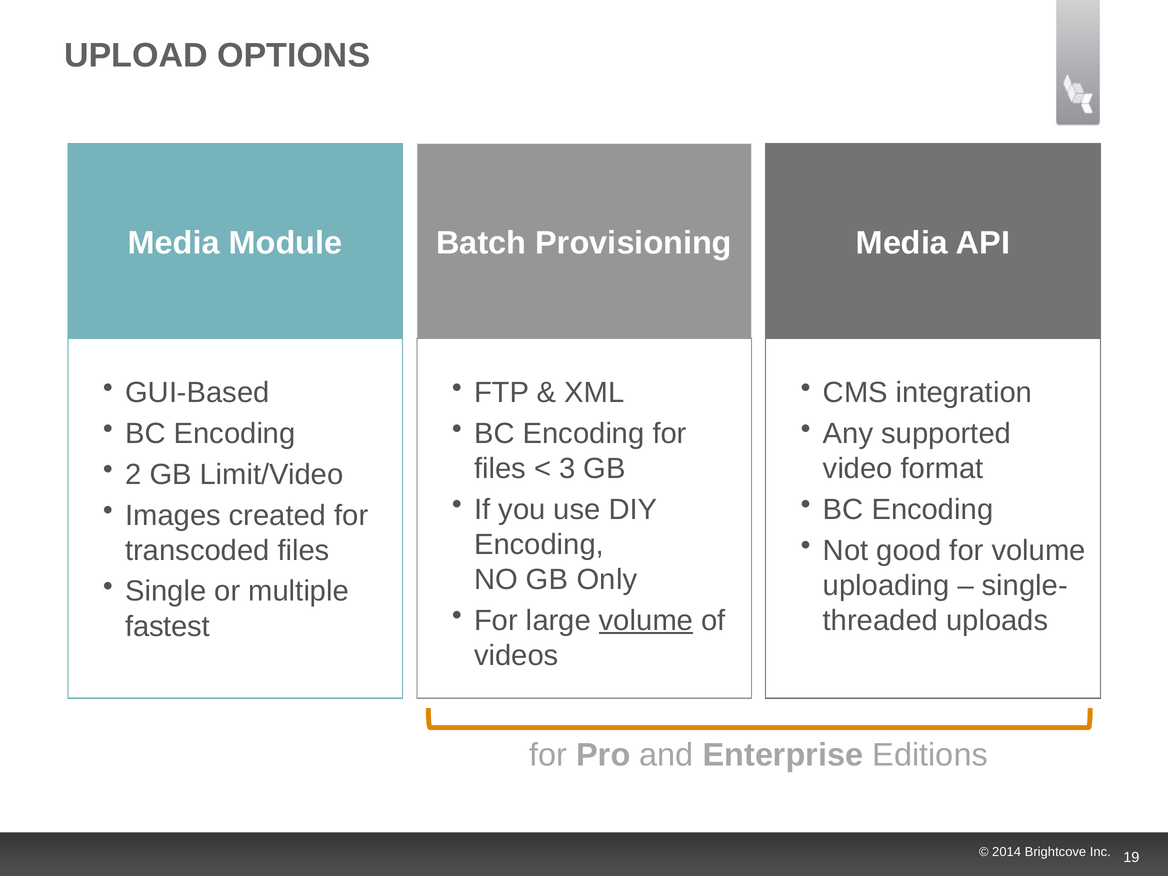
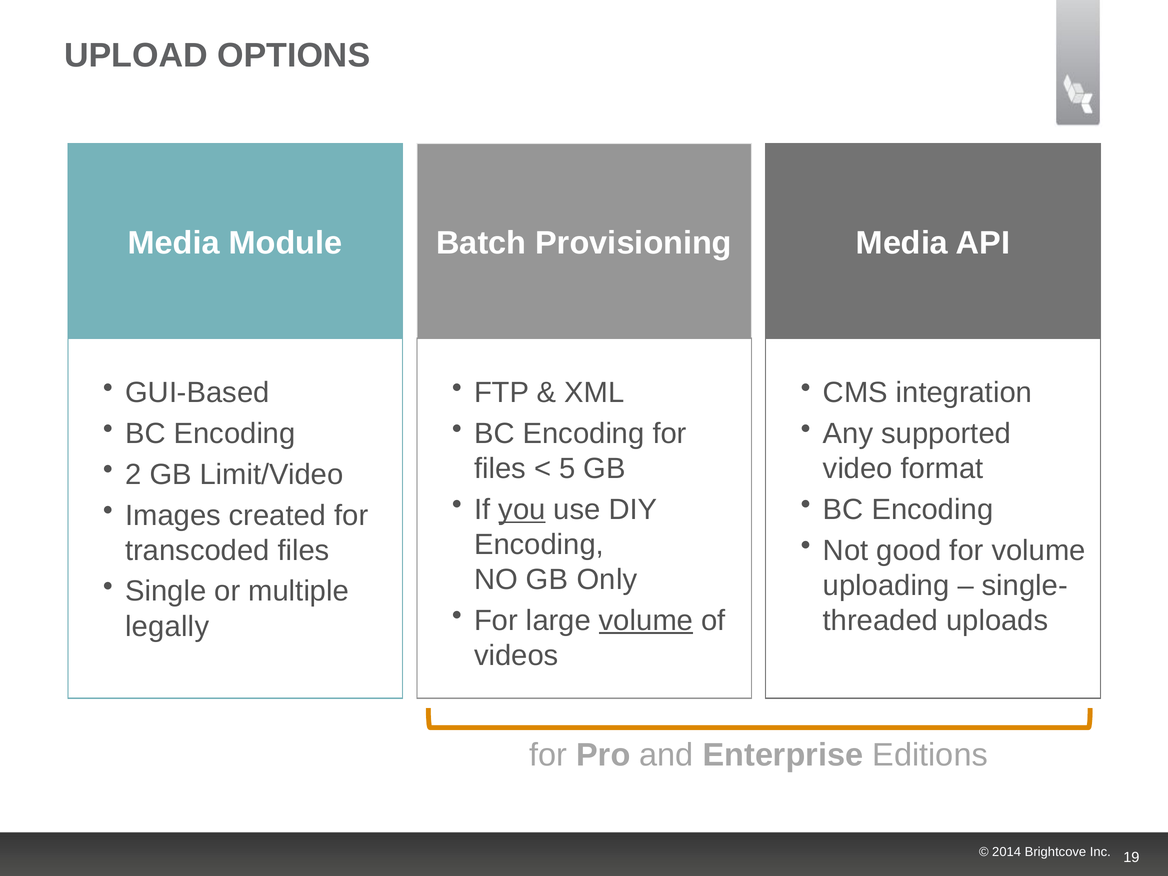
3: 3 -> 5 (567, 469)
you underline: none -> present (522, 510)
fastest: fastest -> legally (167, 626)
